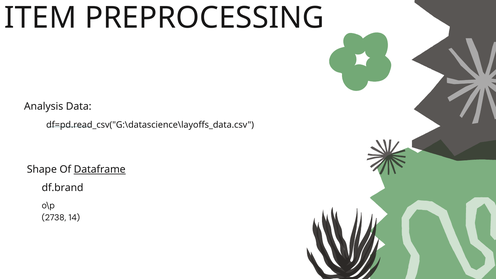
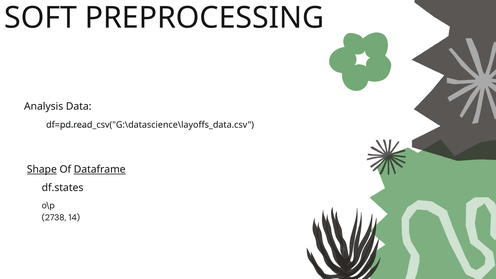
ITEM: ITEM -> SOFT (41, 18)
Shape underline: none -> present (42, 170)
df.brand: df.brand -> df.states (63, 188)
